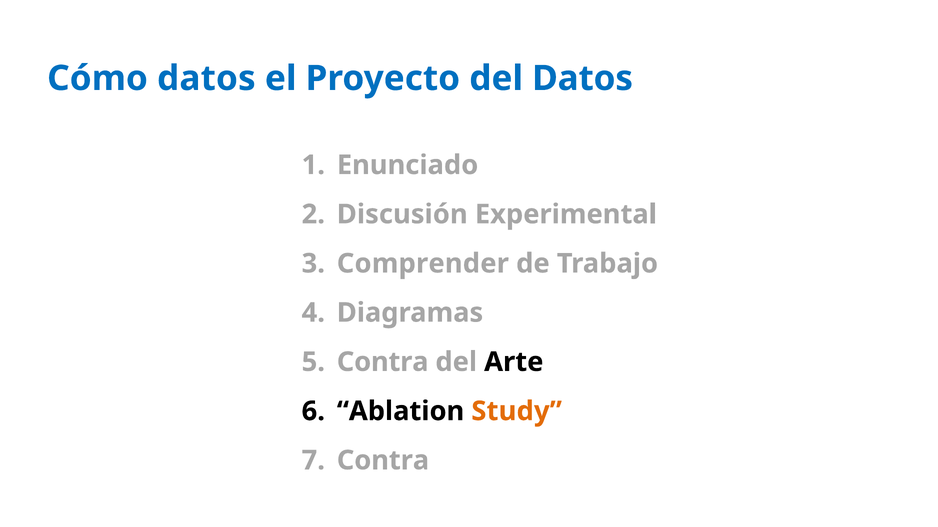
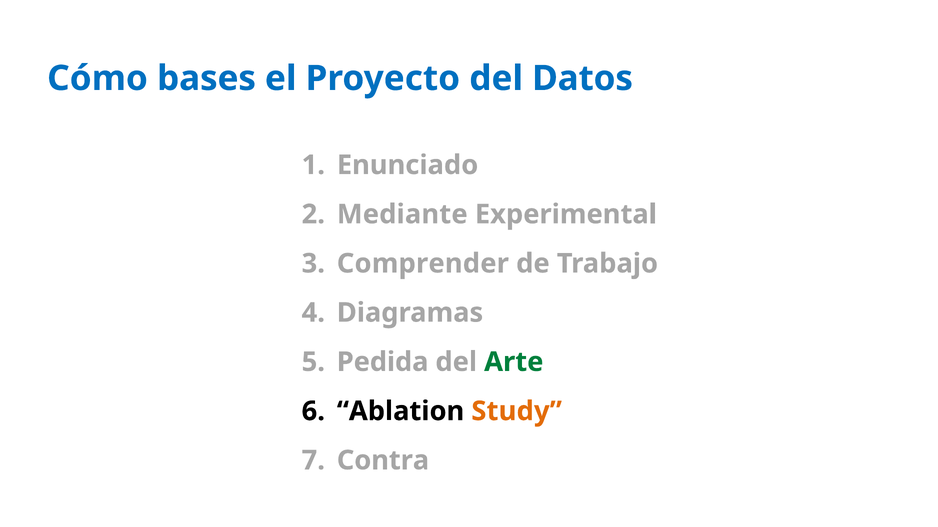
Cómo datos: datos -> bases (207, 78)
Discusión: Discusión -> Mediante (402, 215)
Contra: Contra -> Pedida (383, 362)
Arte colour: black -> green (514, 362)
